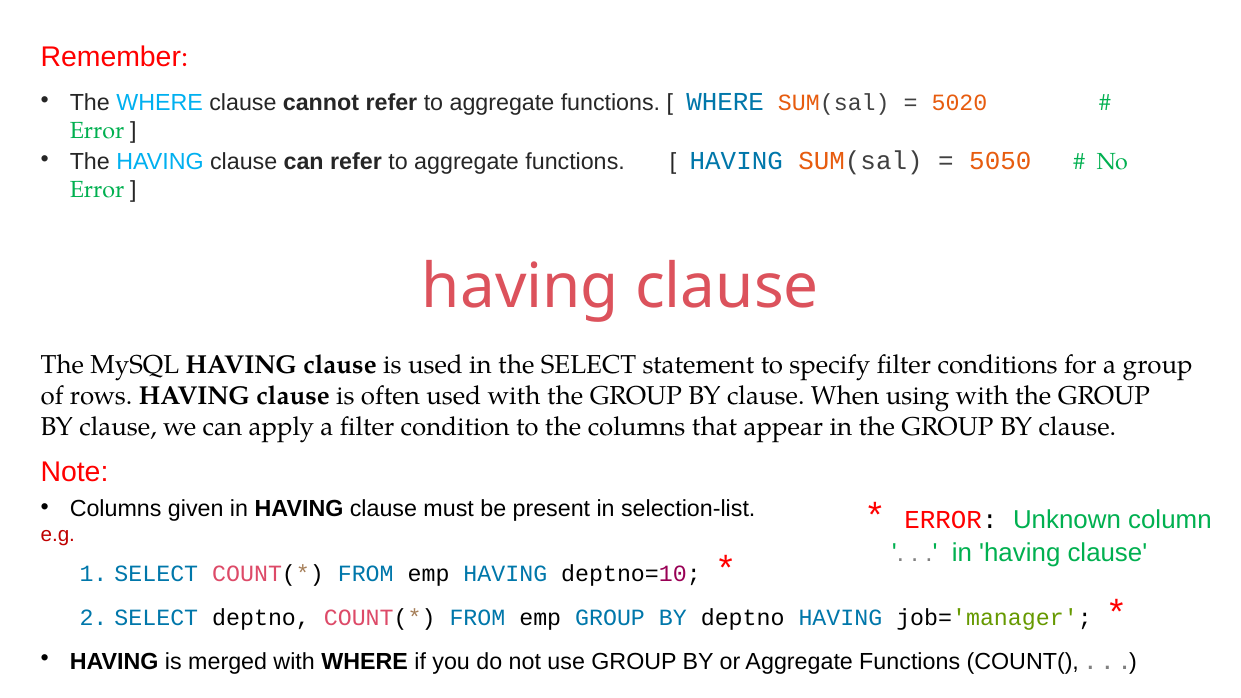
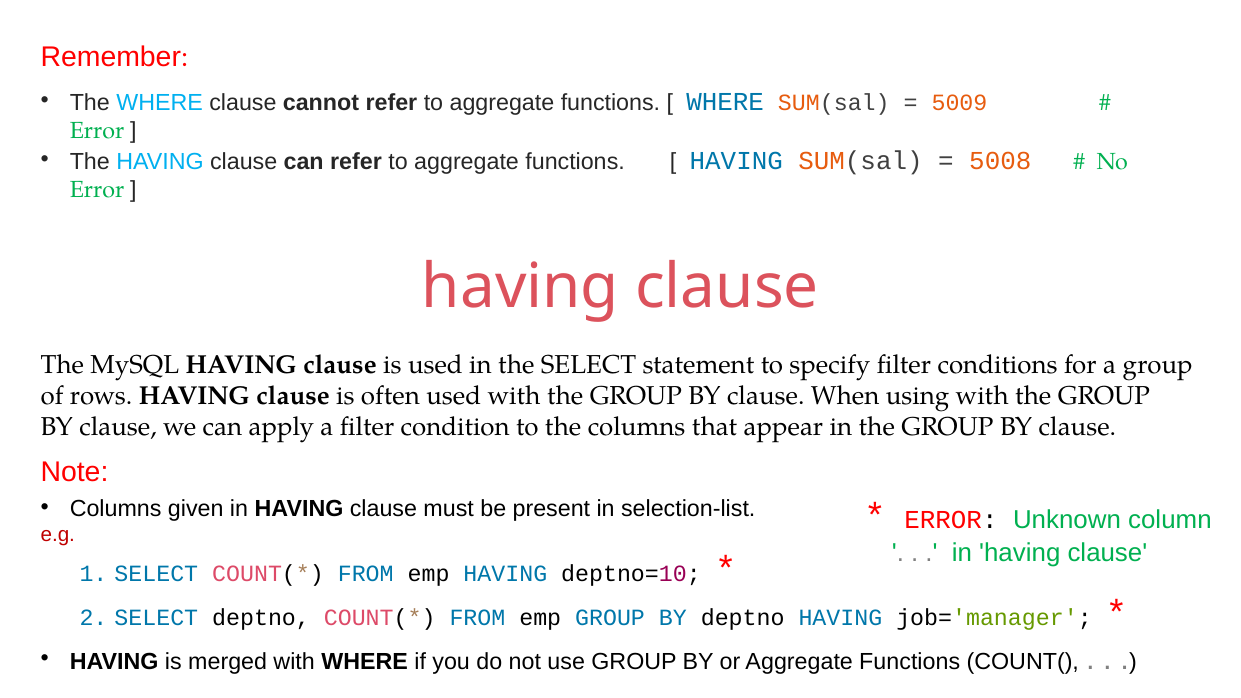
5020: 5020 -> 5009 (959, 103)
5050: 5050 -> 5008 (1000, 161)
